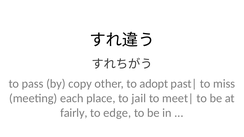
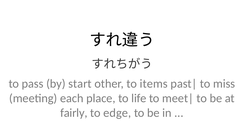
copy: copy -> start (80, 84)
adopt: adopt -> items (154, 84)
jail: jail -> life (139, 98)
